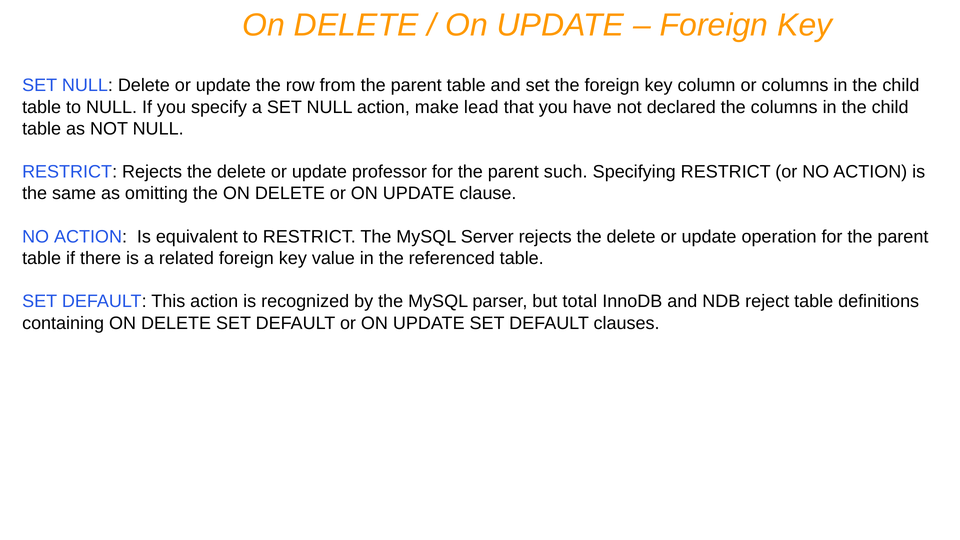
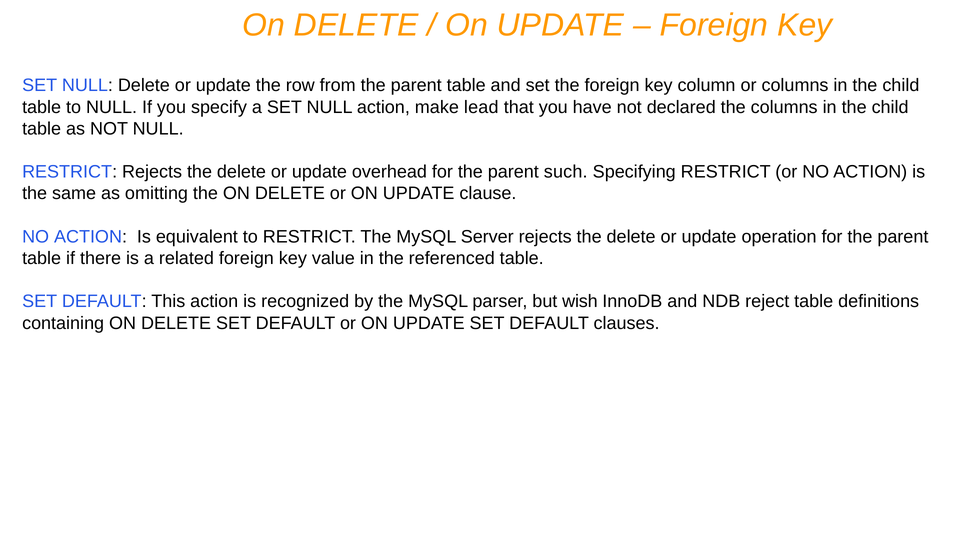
professor: professor -> overhead (389, 172)
total: total -> wish (580, 301)
